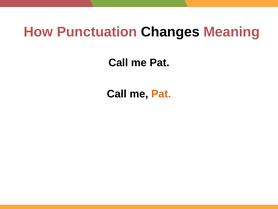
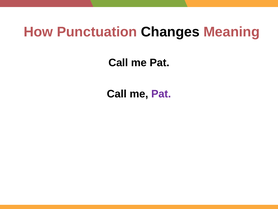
Pat colour: orange -> purple (161, 94)
